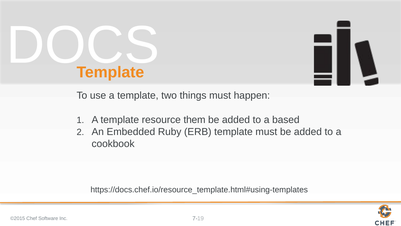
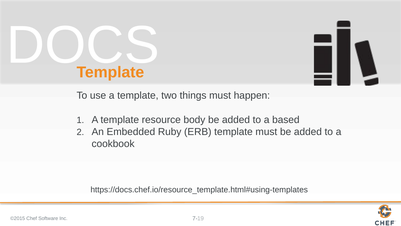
them: them -> body (194, 120)
